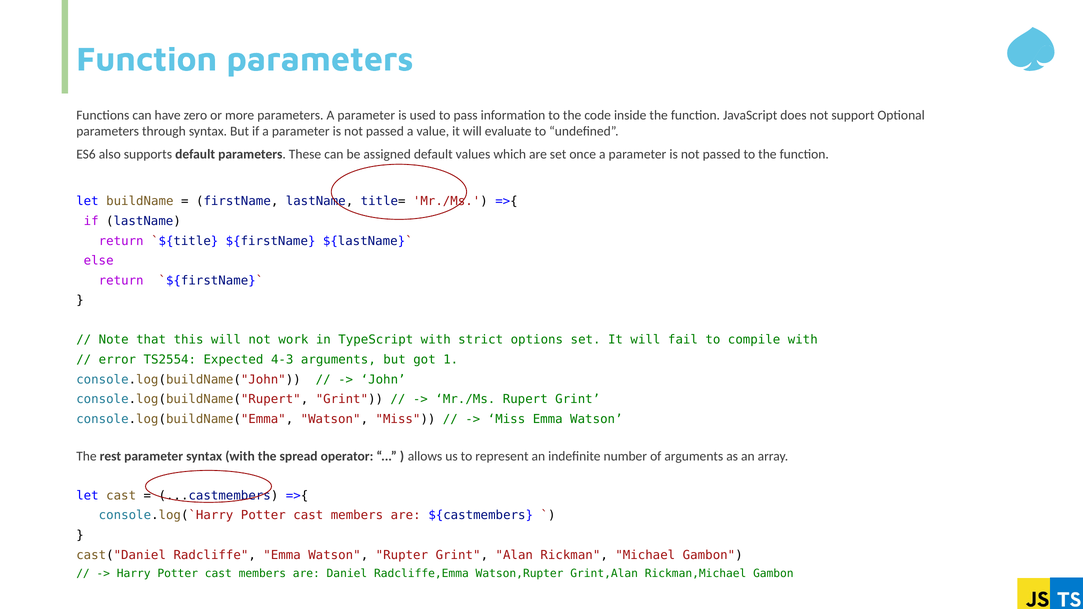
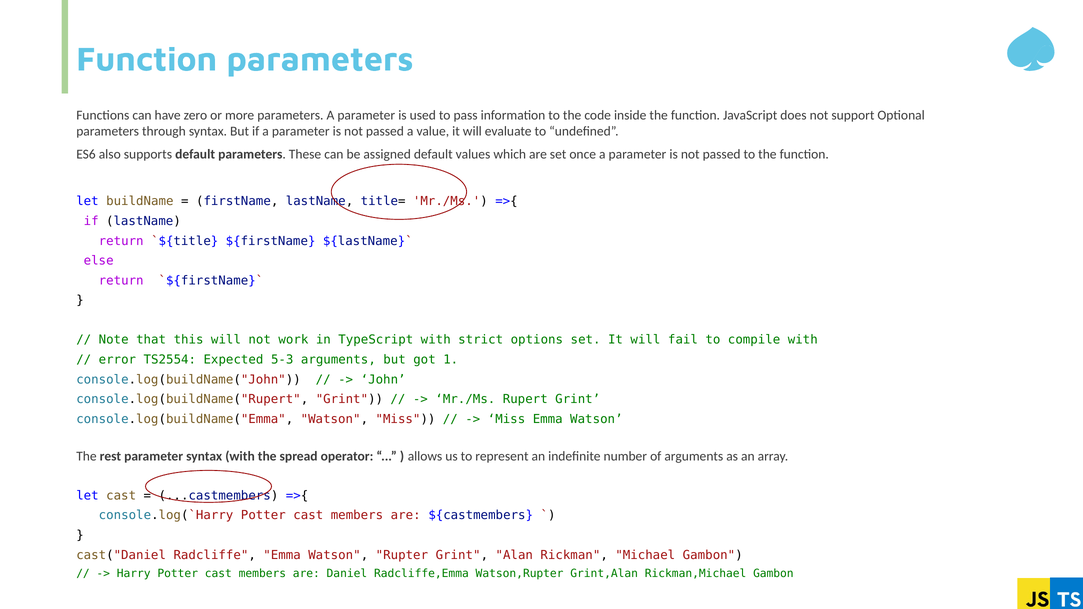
4-3: 4-3 -> 5-3 (282, 360)
